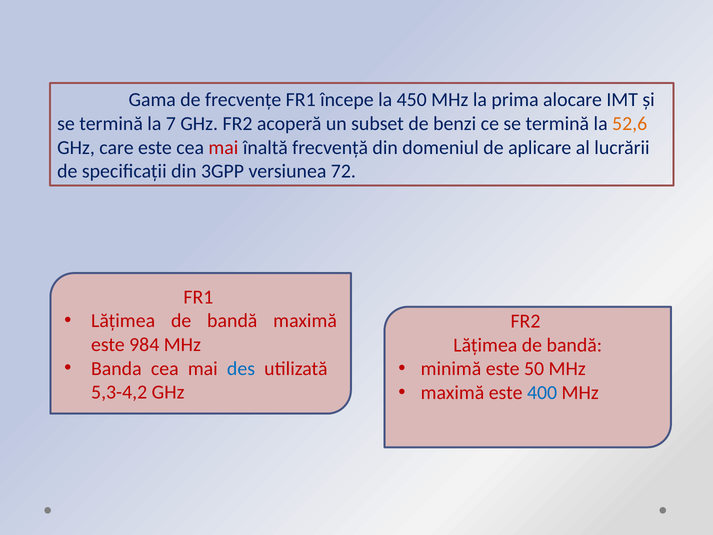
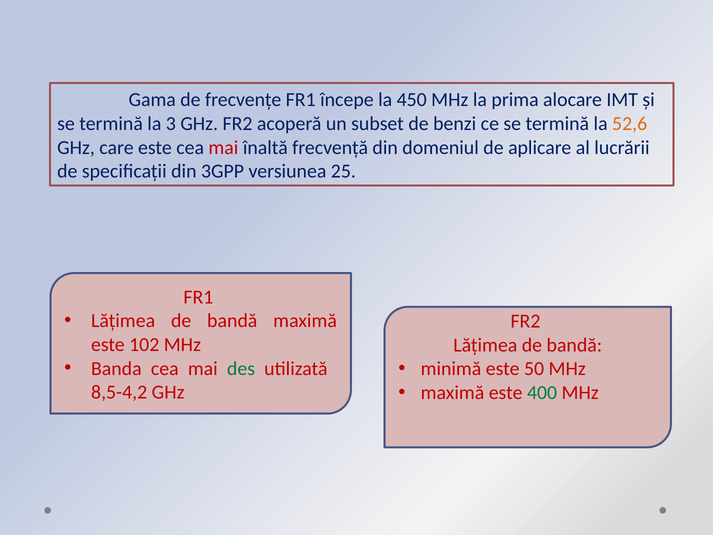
7: 7 -> 3 (171, 124)
72: 72 -> 25 (343, 171)
984: 984 -> 102 (144, 345)
des colour: blue -> green (241, 368)
400 colour: blue -> green (542, 393)
5,3-4,2: 5,3-4,2 -> 8,5-4,2 (119, 392)
